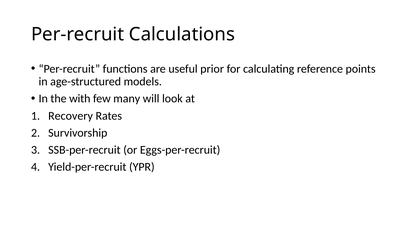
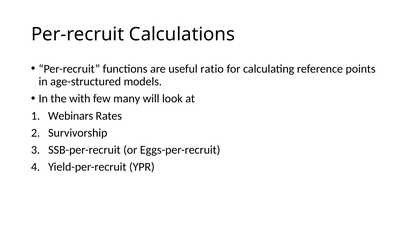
prior: prior -> ratio (212, 69)
Recovery: Recovery -> Webinars (71, 116)
